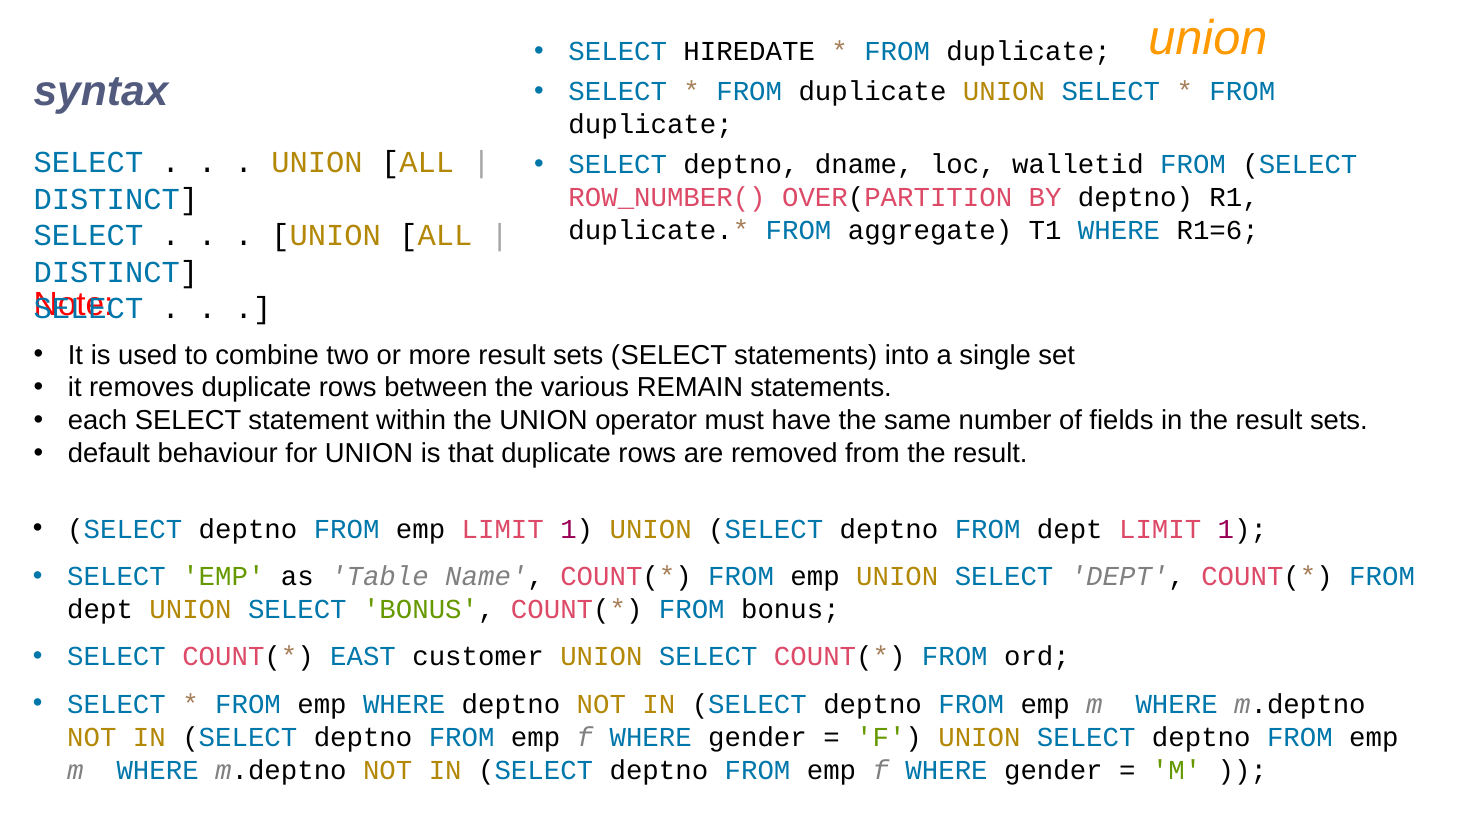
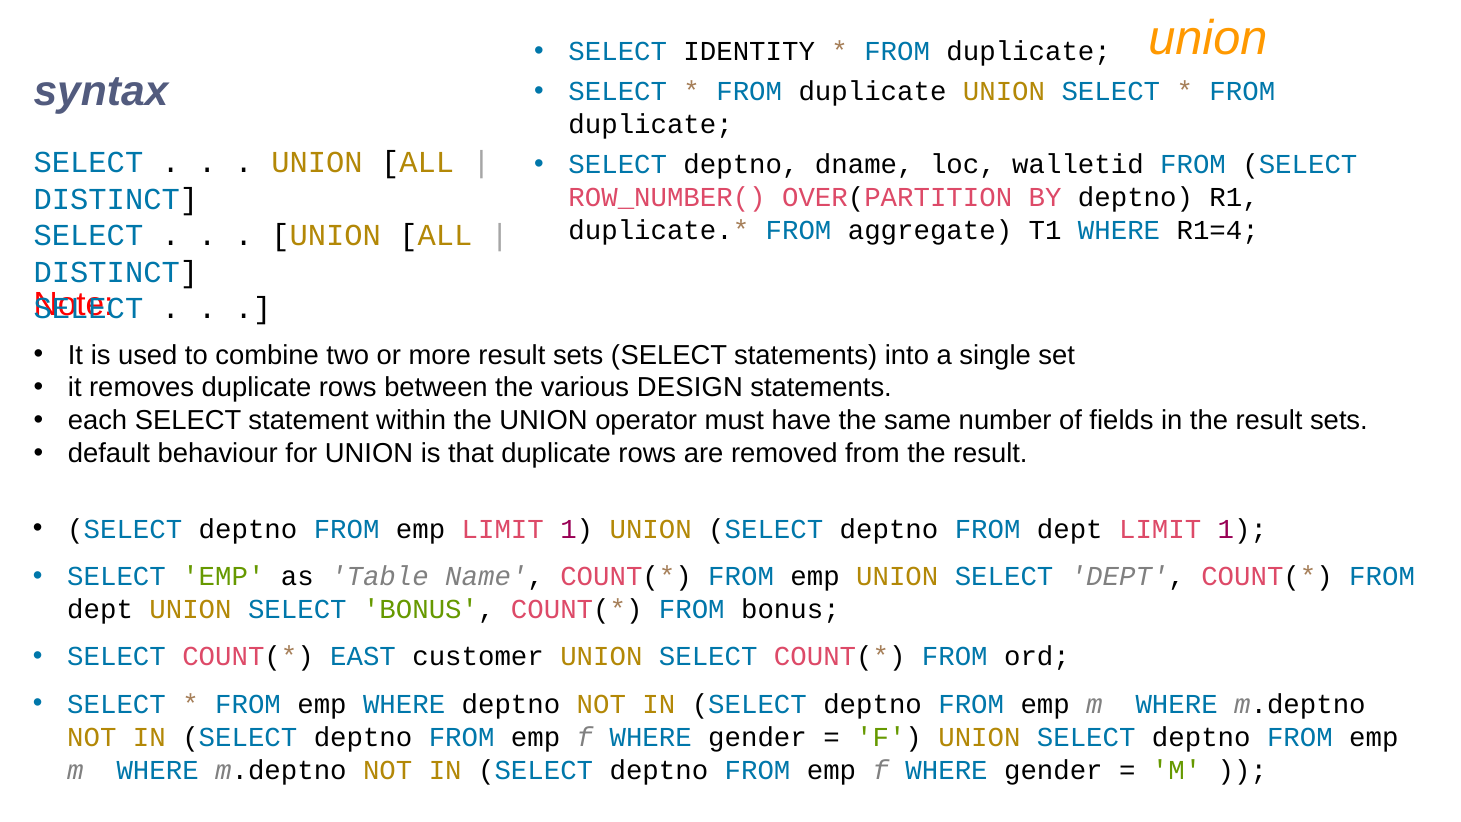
HIREDATE: HIREDATE -> IDENTITY (749, 52)
R1=6: R1=6 -> R1=4 (1218, 231)
REMAIN: REMAIN -> DESIGN (690, 388)
